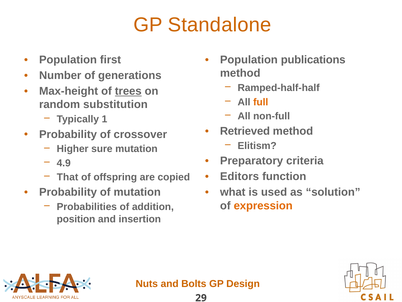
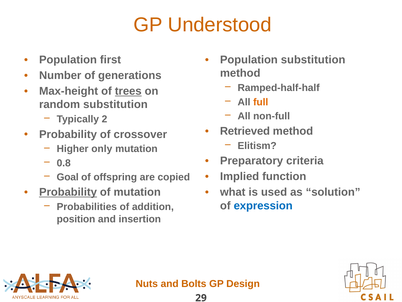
Standalone: Standalone -> Understood (220, 25)
Population publications: publications -> substitution (313, 60)
1: 1 -> 2 (104, 119)
sure: sure -> only (102, 149)
4.9: 4.9 -> 0.8 (64, 163)
That: That -> Goal (68, 177)
Editors: Editors -> Implied (240, 176)
Probability underline: none -> present (68, 192)
expression colour: orange -> blue (263, 205)
